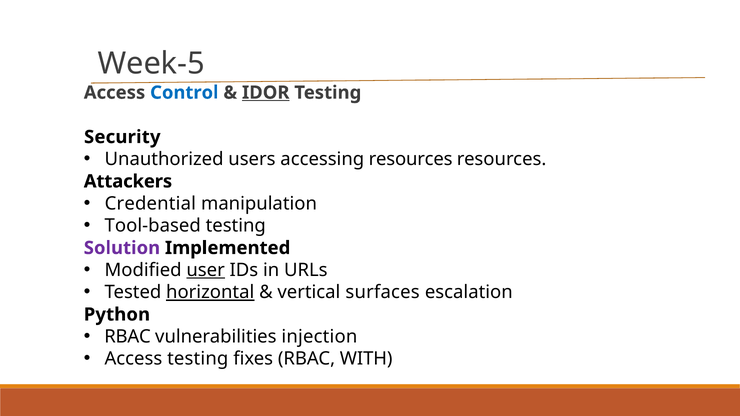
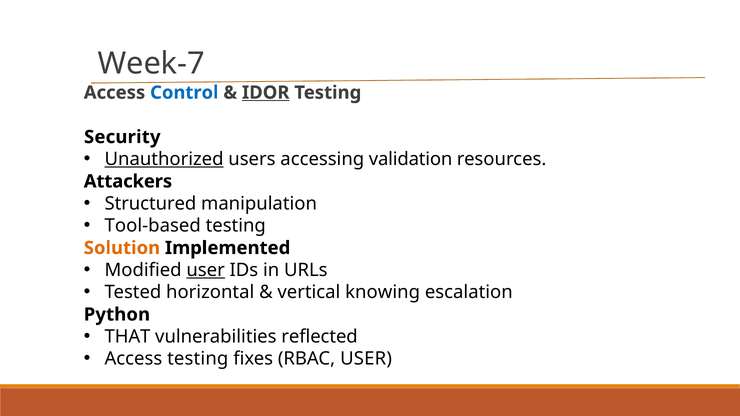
Week-5: Week-5 -> Week-7 (151, 64)
Unauthorized underline: none -> present (164, 159)
accessing resources: resources -> validation (411, 159)
Credential: Credential -> Structured (150, 204)
Solution colour: purple -> orange (122, 248)
horizontal underline: present -> none (210, 292)
surfaces: surfaces -> knowing (383, 292)
RBAC: RBAC -> THAT (128, 337)
injection: injection -> reflected (320, 337)
RBAC WITH: WITH -> USER (366, 359)
